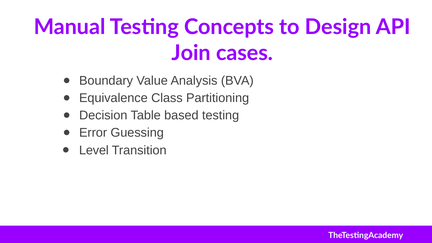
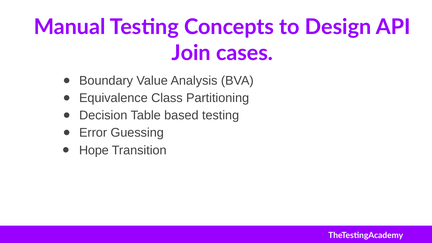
Level: Level -> Hope (94, 150)
